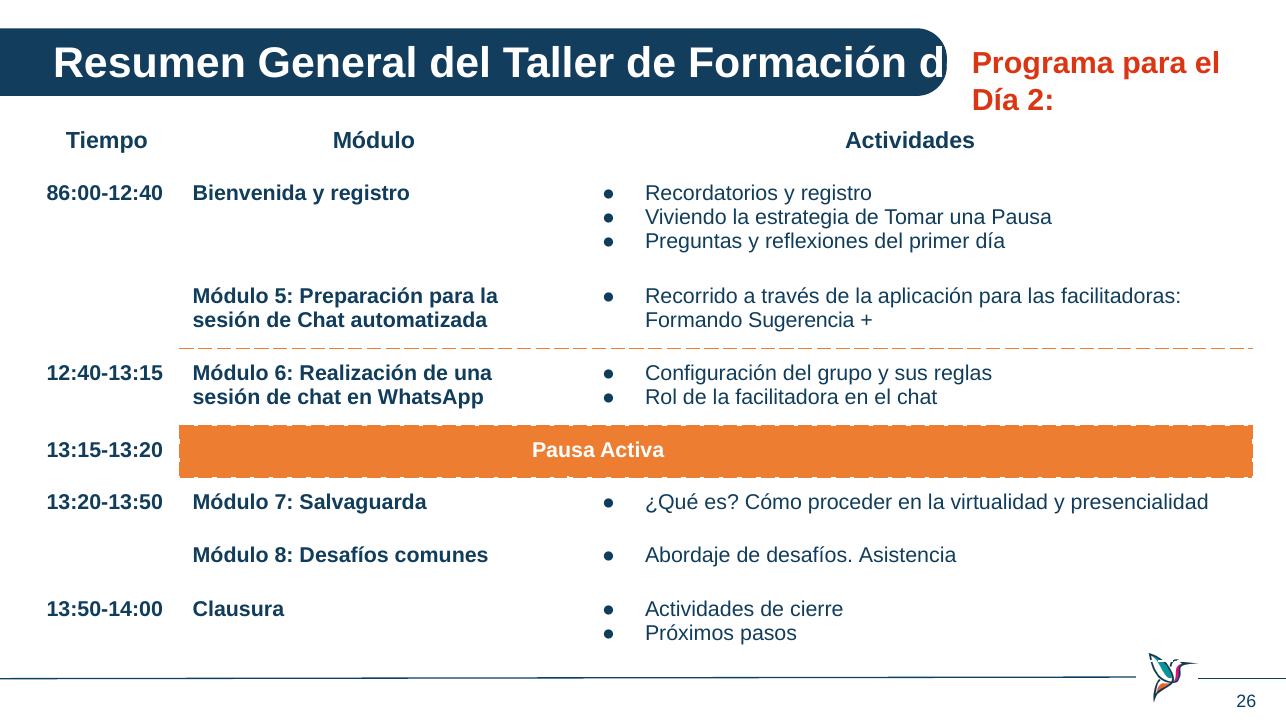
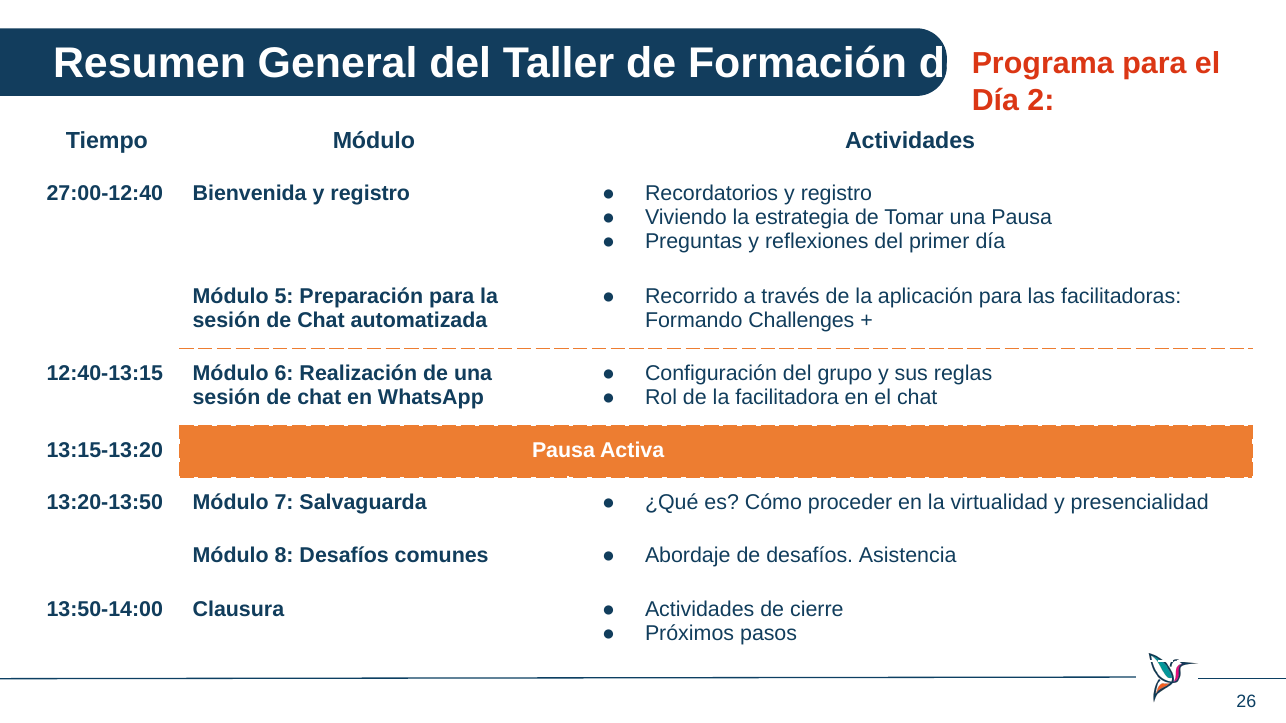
86:00-12:40: 86:00-12:40 -> 27:00-12:40 (105, 194)
Sugerencia: Sugerencia -> Challenges (801, 321)
